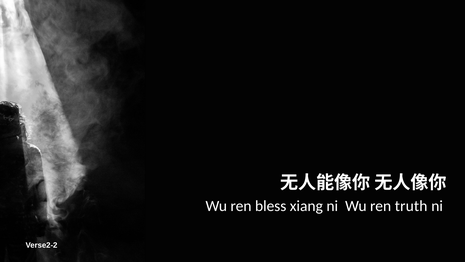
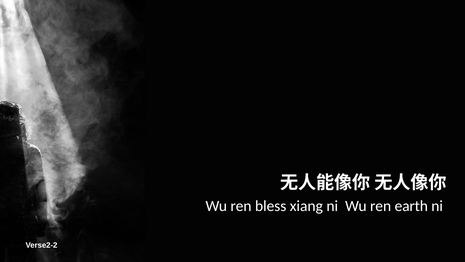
truth: truth -> earth (411, 206)
